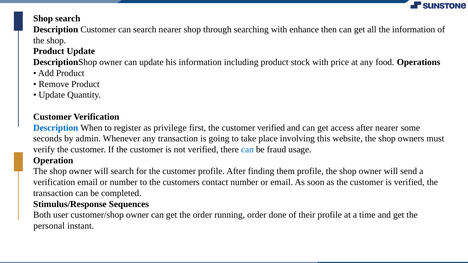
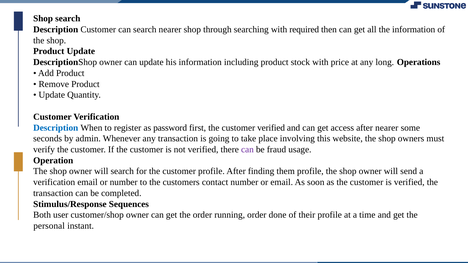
enhance: enhance -> required (304, 29)
food: food -> long (385, 62)
privilege: privilege -> password (170, 128)
can colour: blue -> purple (247, 150)
